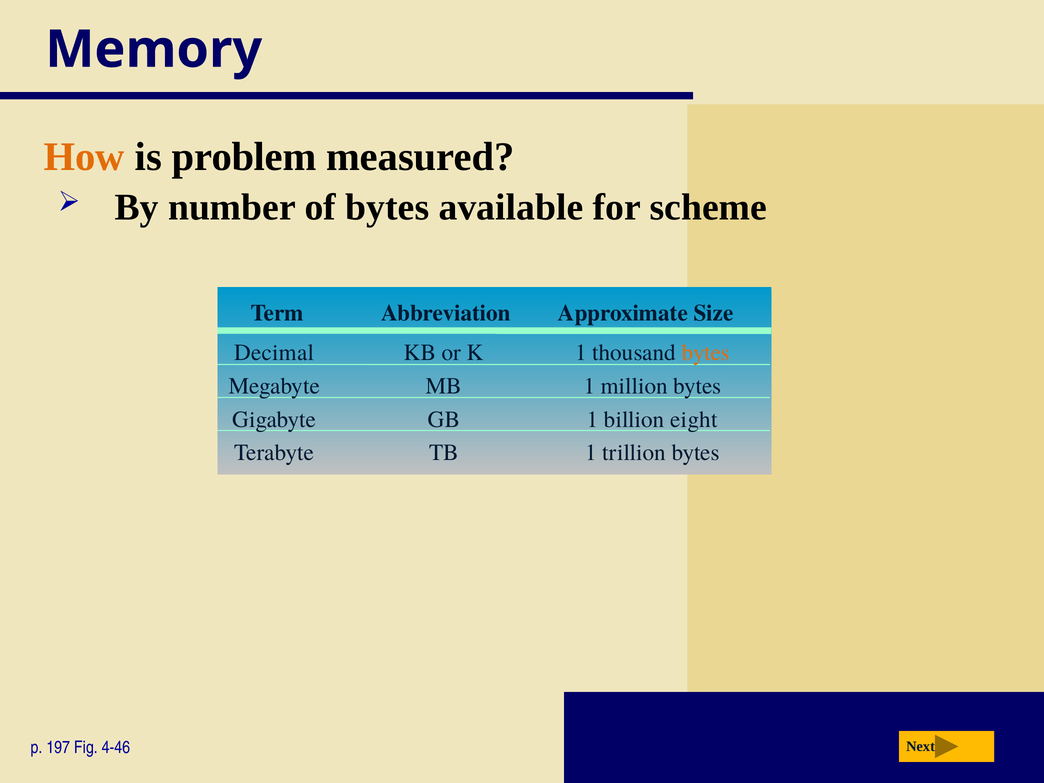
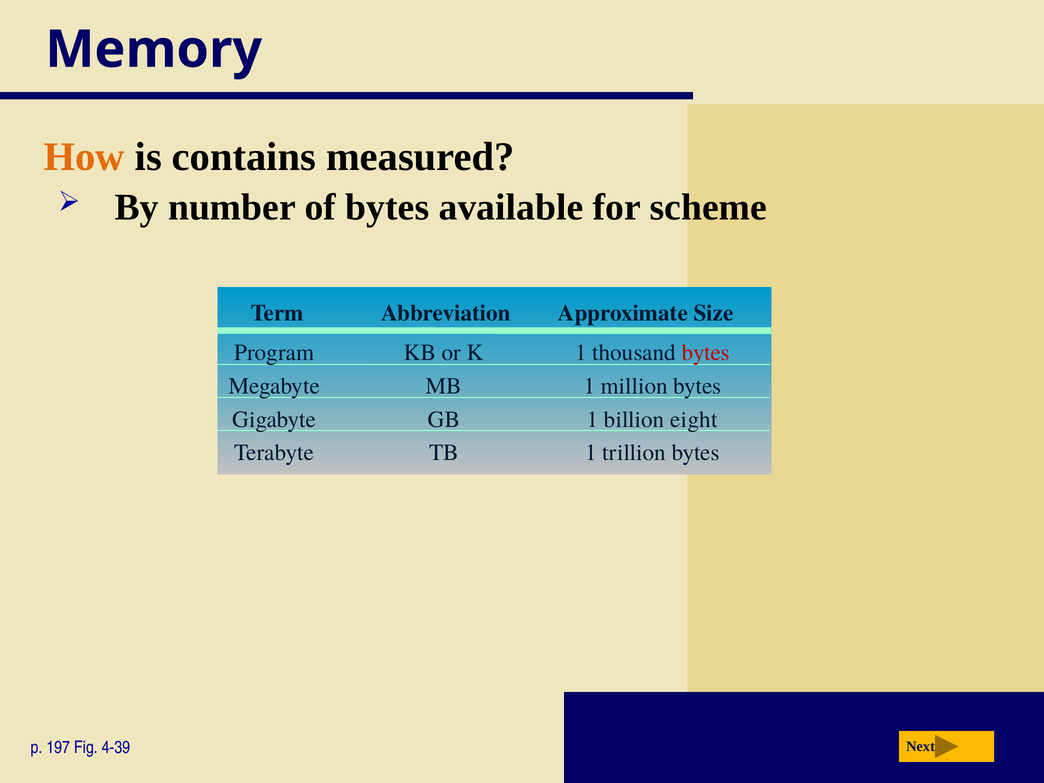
problem: problem -> contains (244, 157)
Decimal: Decimal -> Program (274, 353)
bytes colour: orange -> red (706, 353)
4-46: 4-46 -> 4-39 (116, 748)
